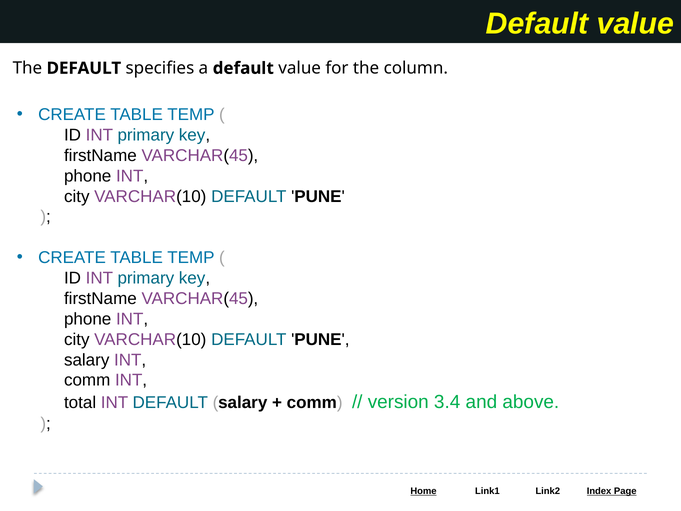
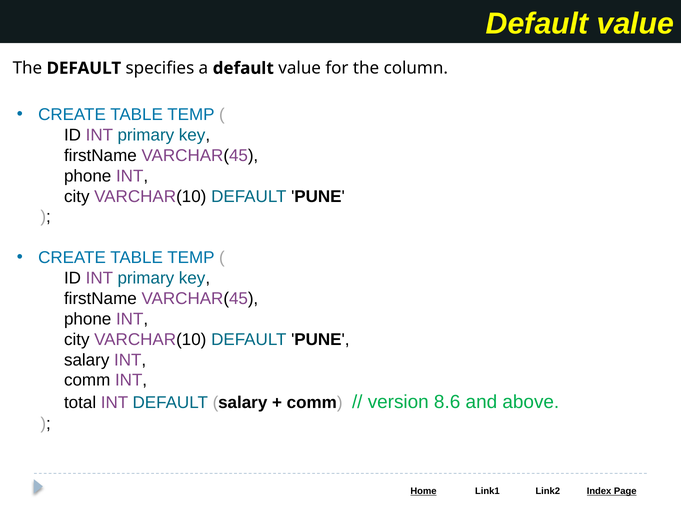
3.4: 3.4 -> 8.6 (447, 402)
